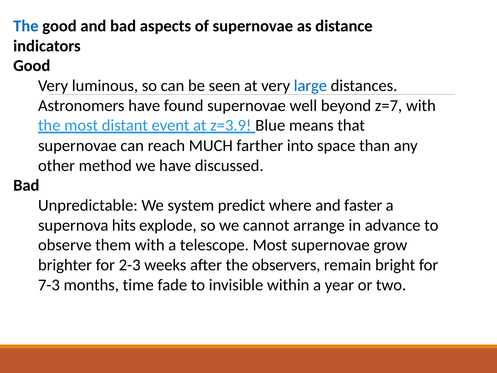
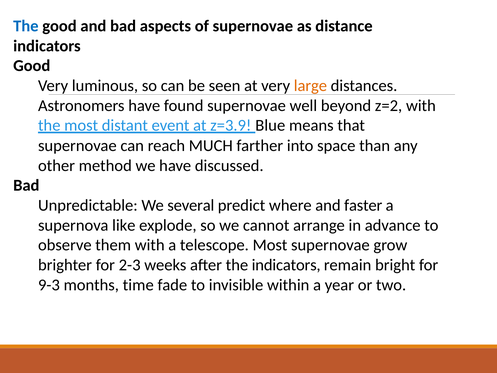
large colour: blue -> orange (310, 86)
z=7: z=7 -> z=2 (389, 105)
system: system -> several (191, 205)
hits: hits -> like (124, 225)
the observers: observers -> indicators (286, 265)
7-3: 7-3 -> 9-3 (49, 285)
